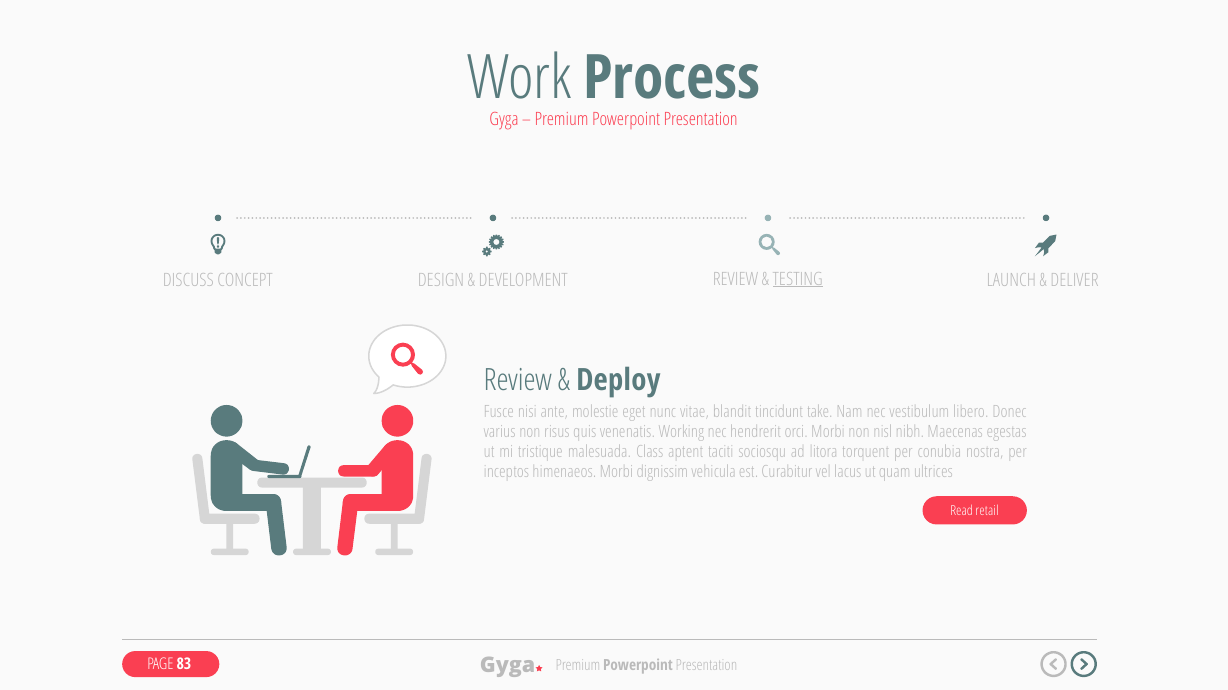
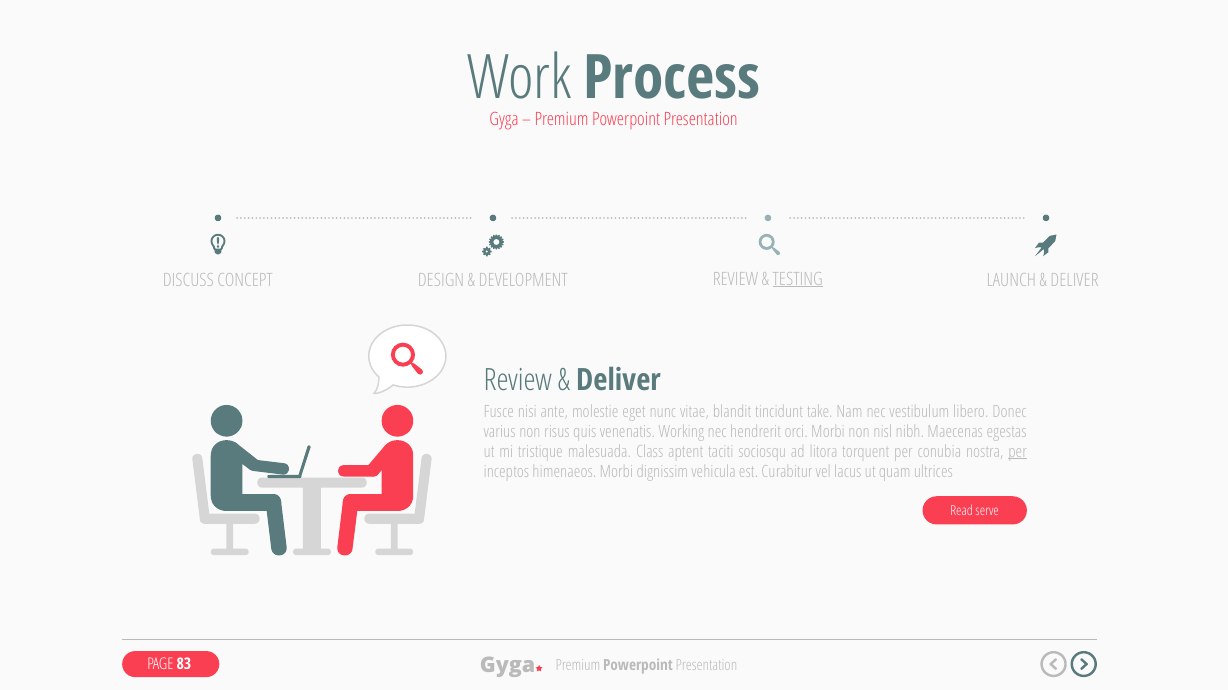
Deploy: Deploy -> Deliver (618, 380)
per underline: none -> present (1018, 452)
retail: retail -> serve (987, 512)
